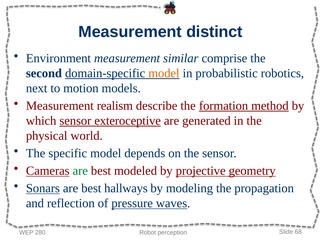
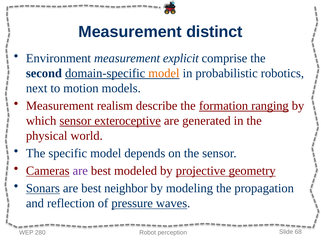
similar: similar -> explicit (181, 58)
method: method -> ranging (270, 106)
are colour: green -> purple (80, 171)
hallways: hallways -> neighbor (126, 188)
